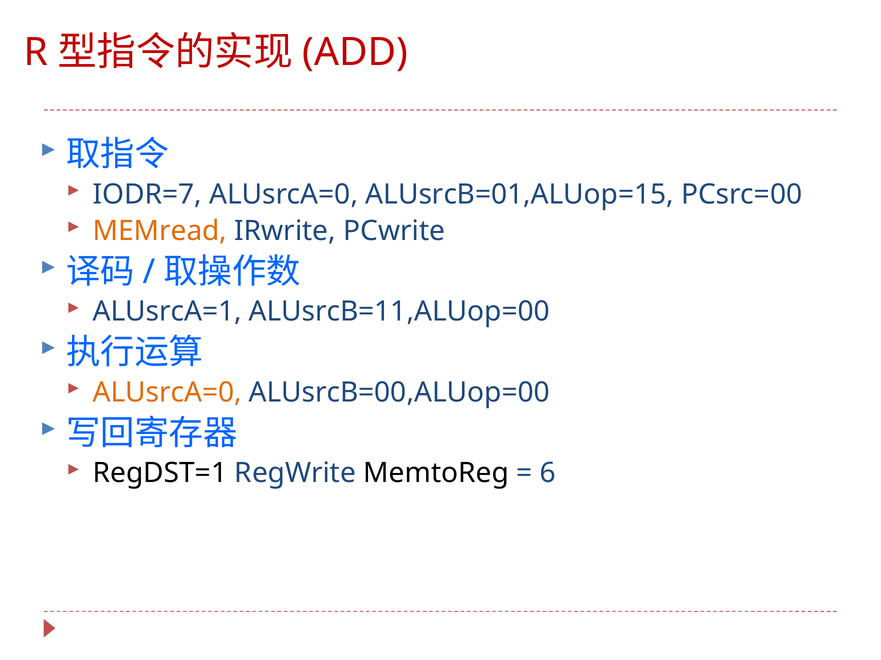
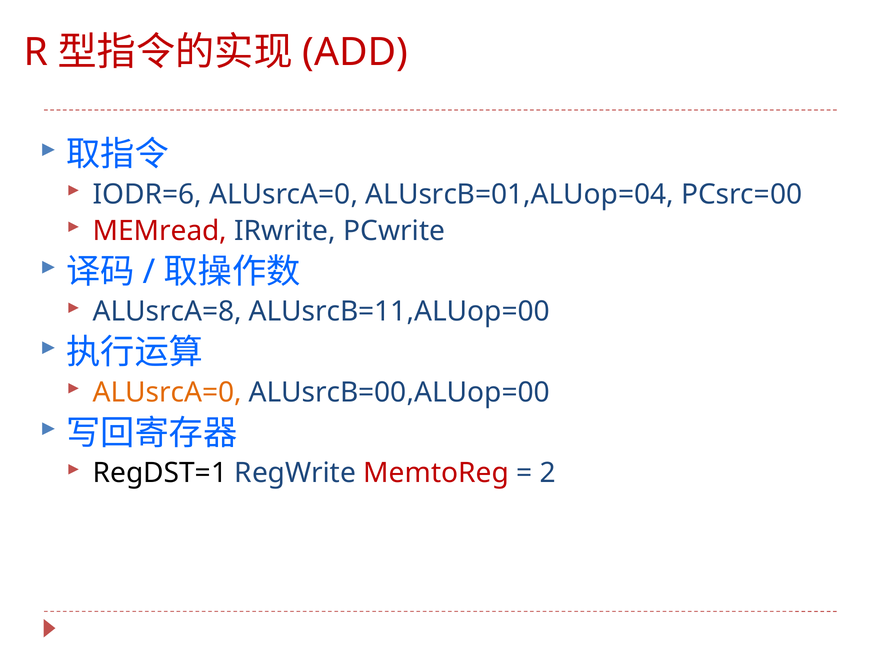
IODR=7: IODR=7 -> IODR=6 (147, 195)
ALUsrcB=01,ALUop=15: ALUsrcB=01,ALUop=15 -> ALUsrcB=01,ALUop=04 (520, 195)
MEMread colour: orange -> red (160, 231)
ALUsrcA=1: ALUsrcA=1 -> ALUsrcA=8 (167, 312)
MemtoReg colour: black -> red (436, 474)
6: 6 -> 2 (548, 474)
